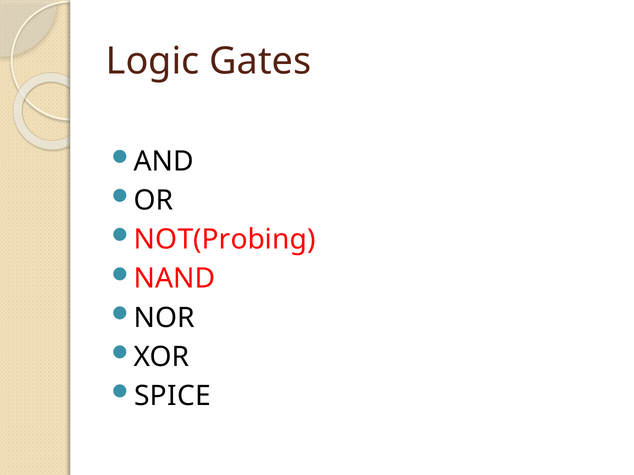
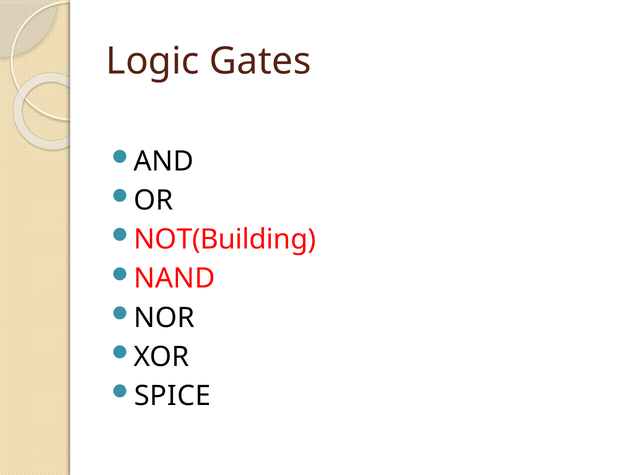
NOT(Probing: NOT(Probing -> NOT(Building (225, 240)
